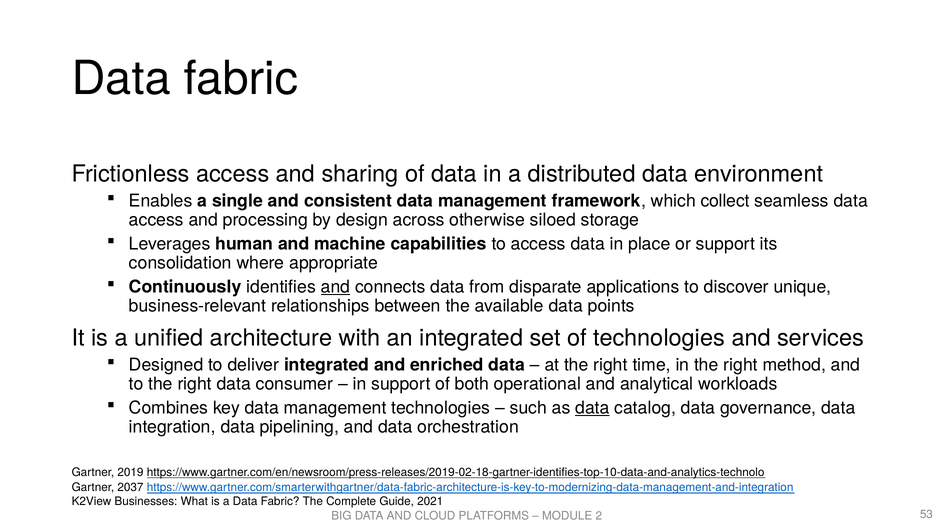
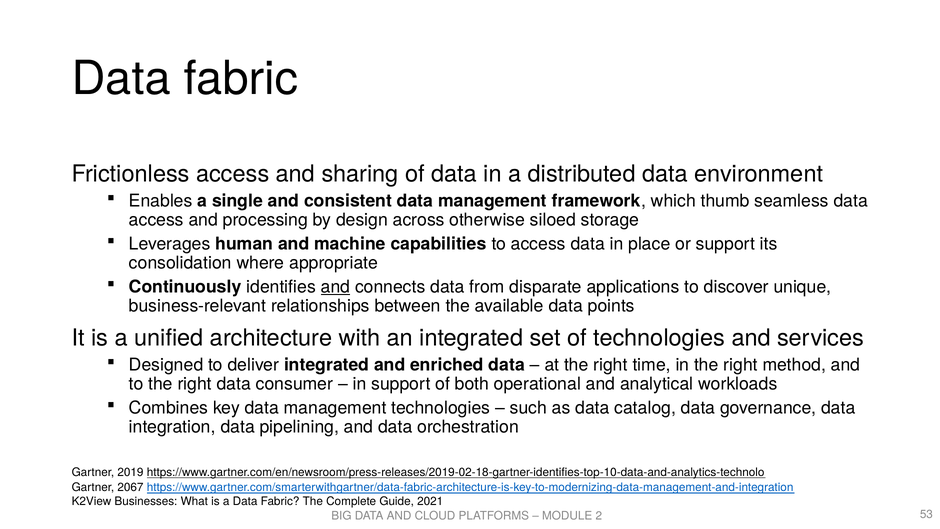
collect: collect -> thumb (725, 201)
data underline: present -> none (592, 408)
2037: 2037 -> 2067 (130, 487)
